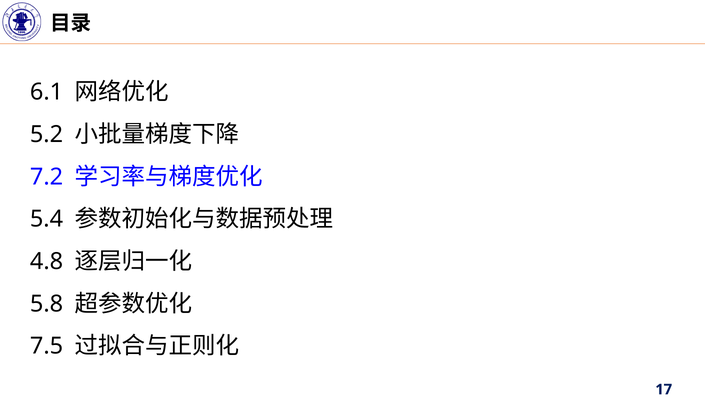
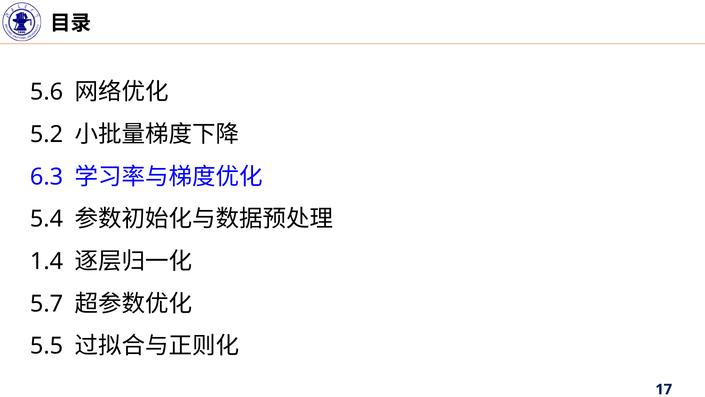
6.1: 6.1 -> 5.6 (47, 92)
7.2: 7.2 -> 6.3 (47, 177)
4.8: 4.8 -> 1.4 (47, 261)
5.8: 5.8 -> 5.7 (47, 303)
7.5: 7.5 -> 5.5 (47, 346)
